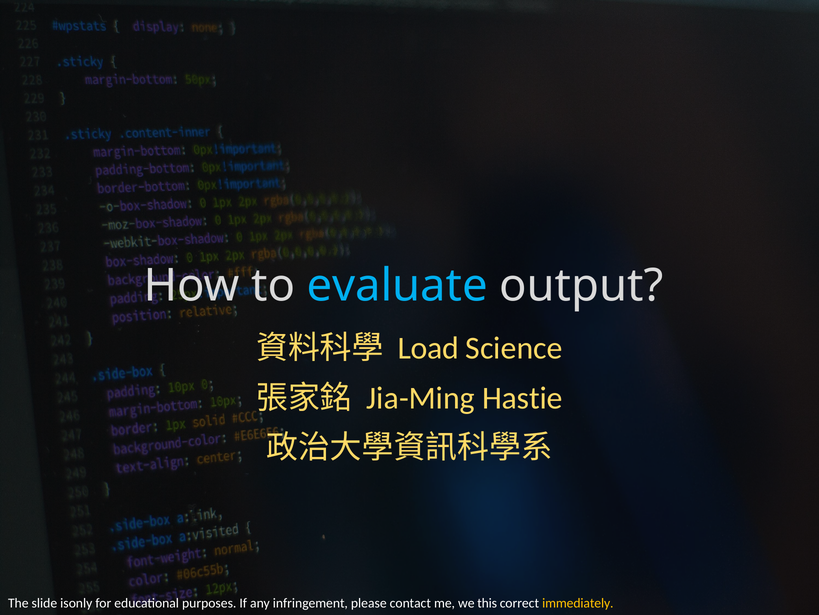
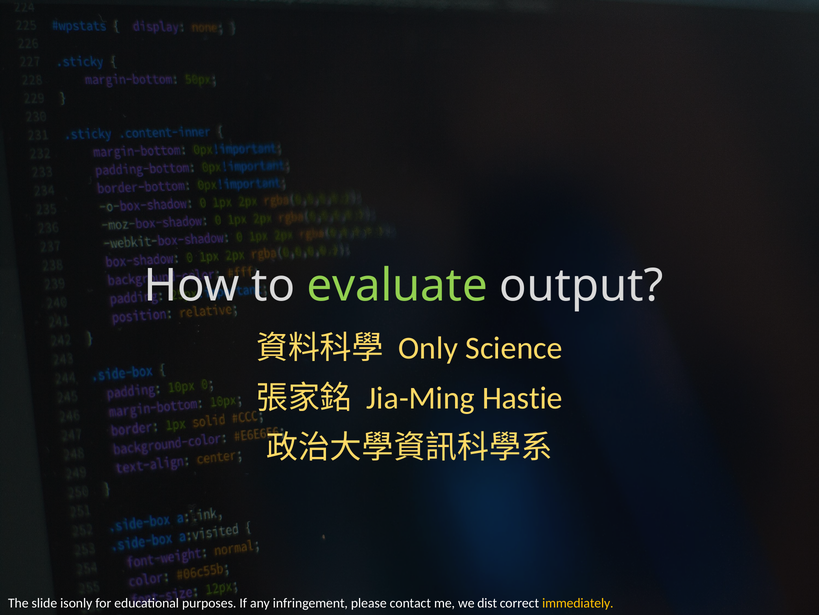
evaluate colour: light blue -> light green (397, 285)
Load: Load -> Only (428, 348)
this: this -> dist (487, 603)
